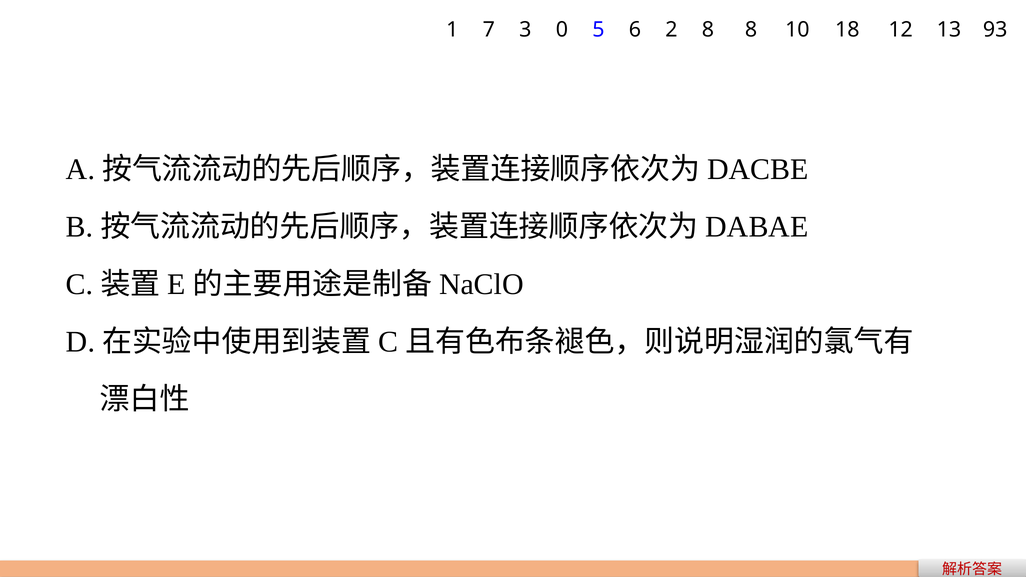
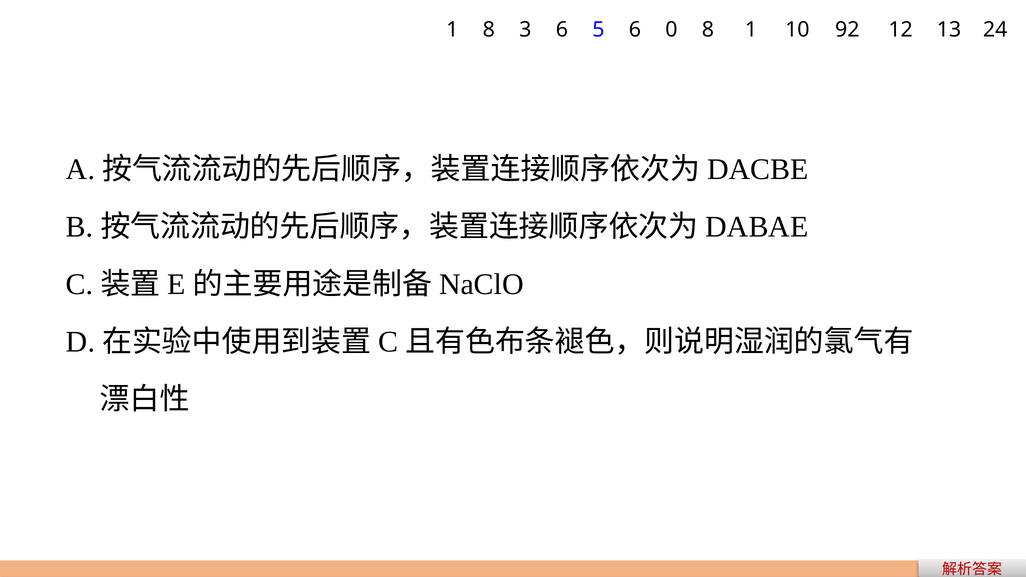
1 7: 7 -> 8 (489, 30)
3 0: 0 -> 6 (562, 30)
2: 2 -> 0 (671, 30)
8 8: 8 -> 1 (751, 30)
18: 18 -> 92 (847, 30)
93: 93 -> 24 (995, 30)
